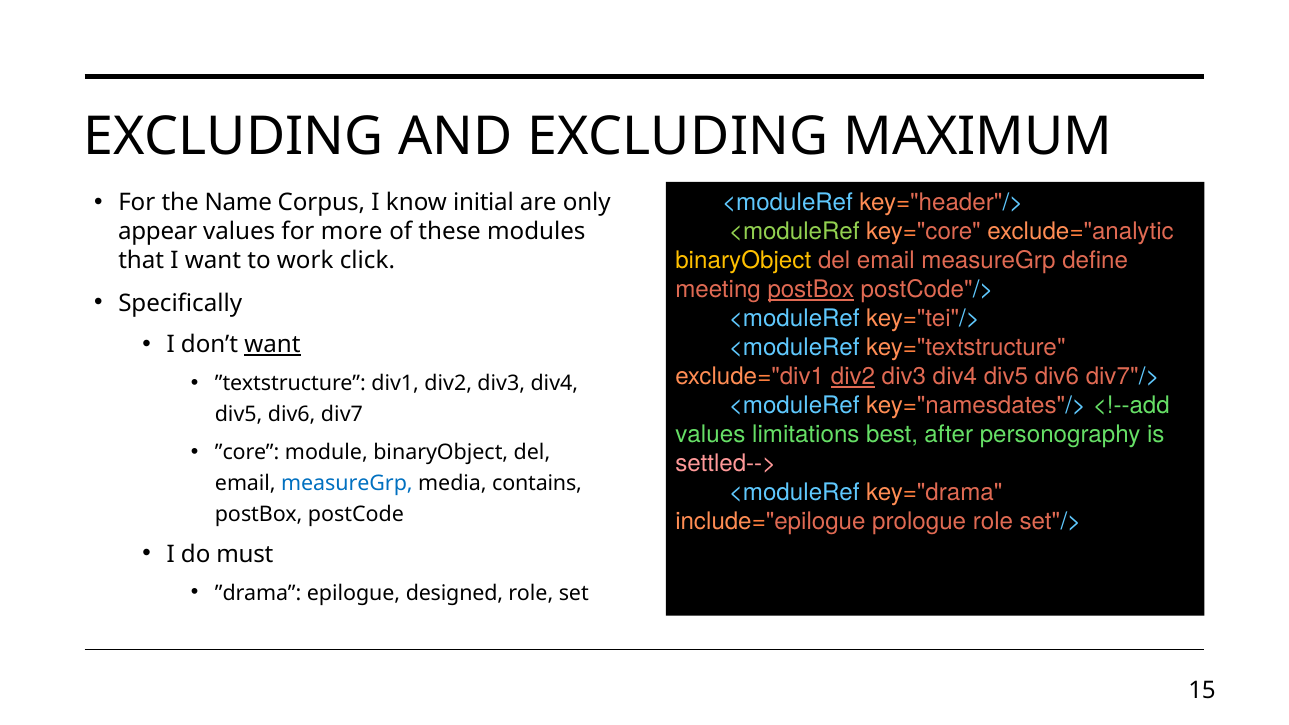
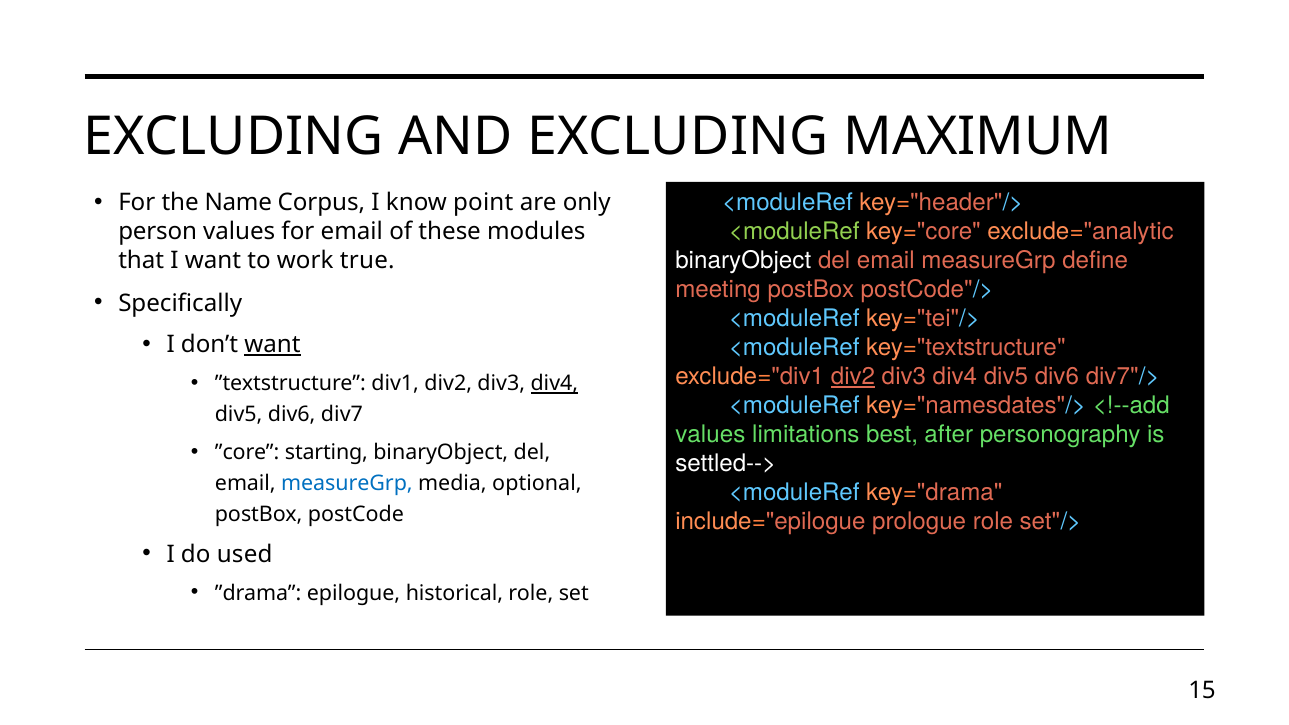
initial: initial -> point (483, 203)
appear: appear -> person (158, 232)
for more: more -> email (352, 232)
binaryObject colour: yellow -> white (743, 261)
click: click -> true (367, 261)
postBox underline: present -> none (811, 290)
div4 underline: none -> present (554, 384)
module: module -> starting (326, 452)
settled--> colour: pink -> white (726, 464)
contains: contains -> optional (537, 483)
must: must -> used (245, 554)
designed: designed -> historical (454, 593)
